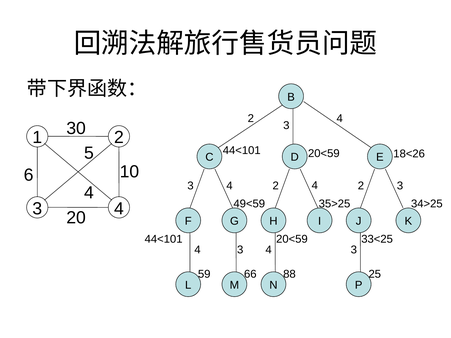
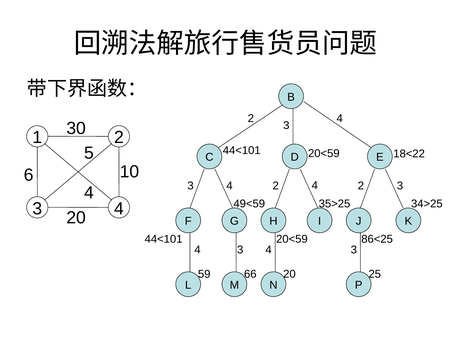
18<26: 18<26 -> 18<22 (409, 154)
33<25: 33<25 -> 86<25 (377, 239)
59 88: 88 -> 20 (290, 274)
